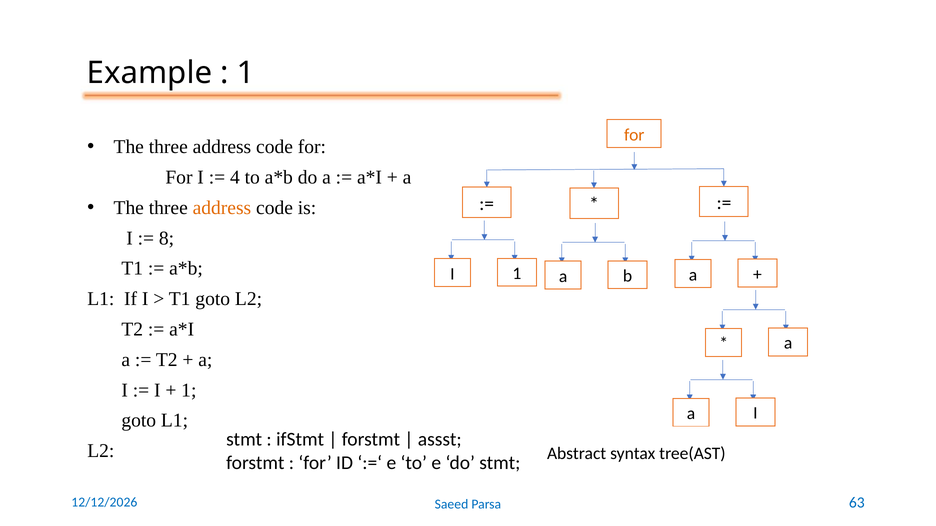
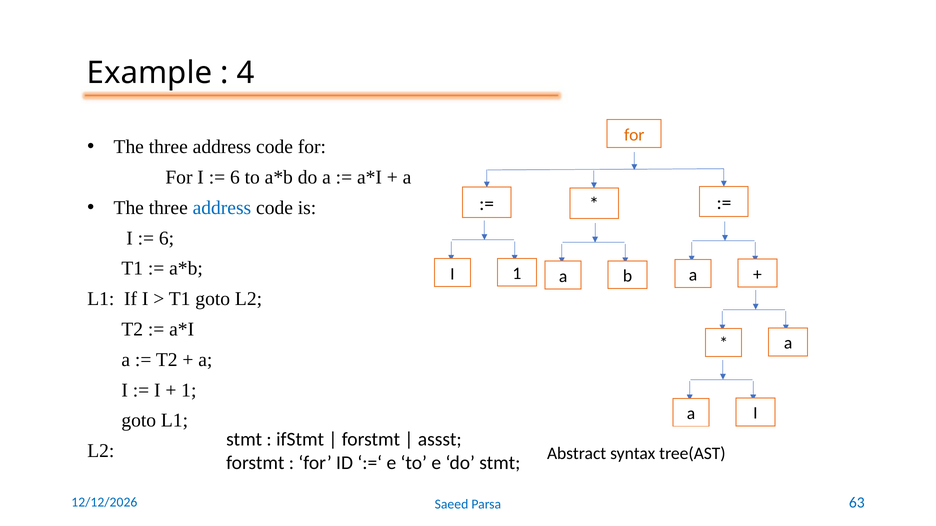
1: 1 -> 4 (246, 73)
4: 4 -> 6 (235, 177)
address colour: orange -> blue (222, 208)
8: 8 -> 6 (167, 238)
